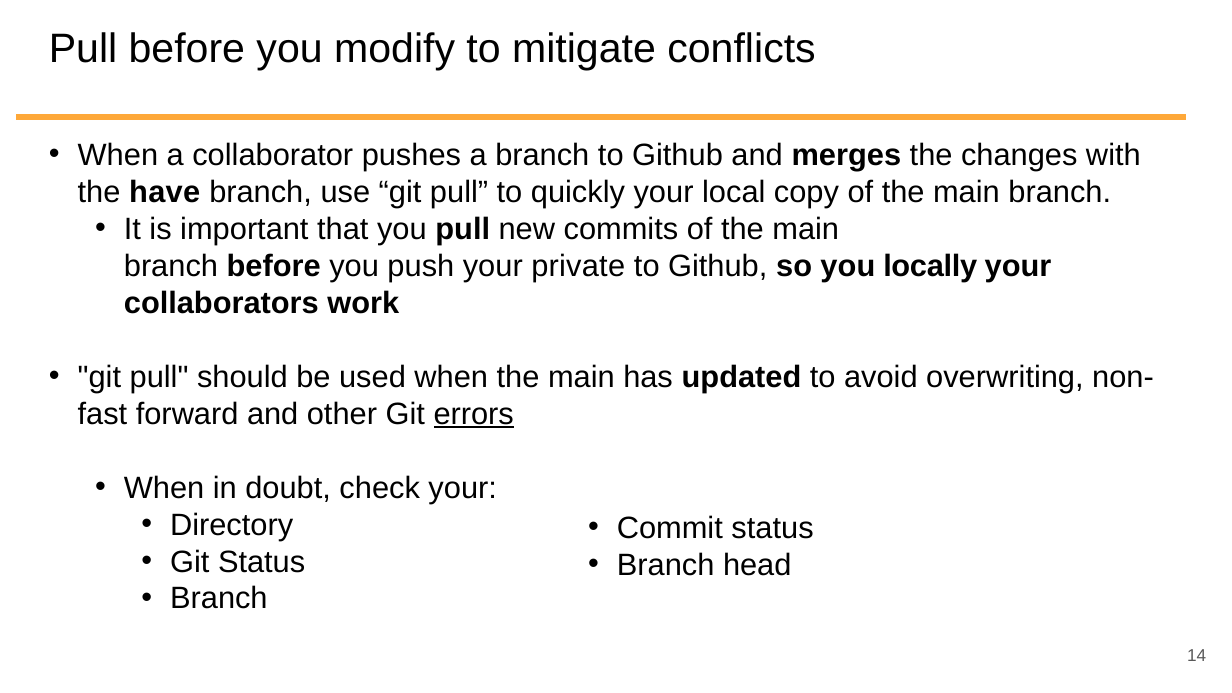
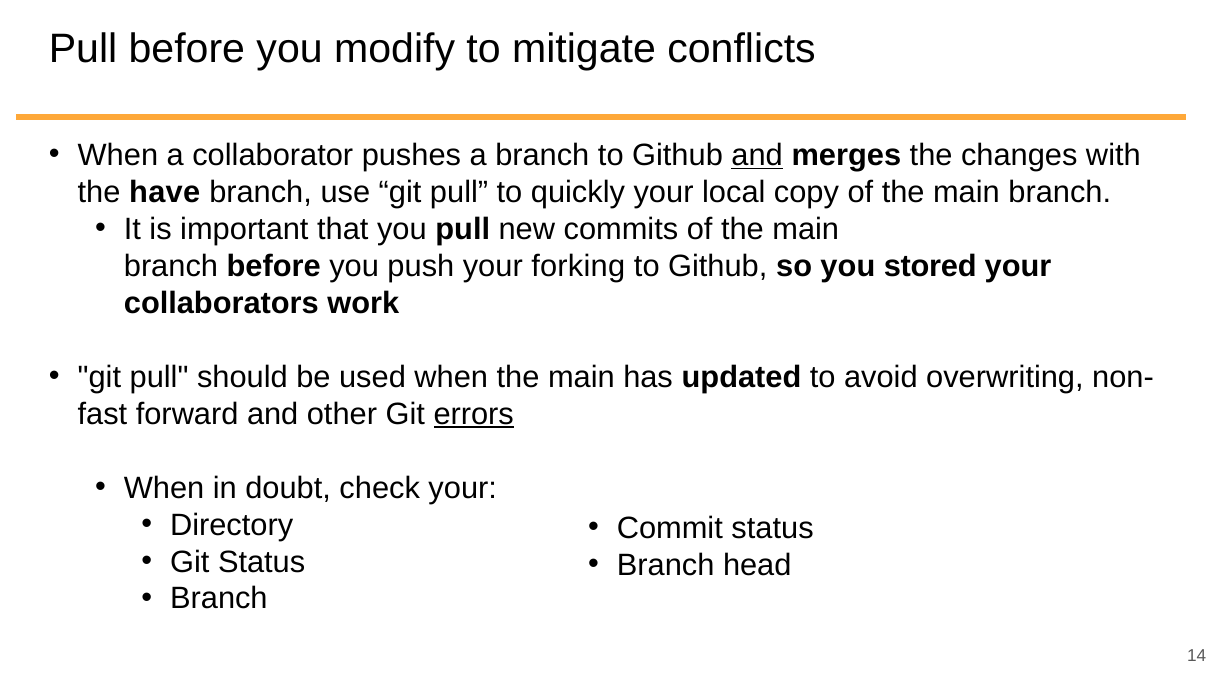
and underline: none -> present (757, 155)
private: private -> forking (578, 266)
locally: locally -> stored (930, 266)
